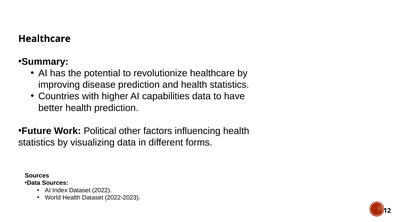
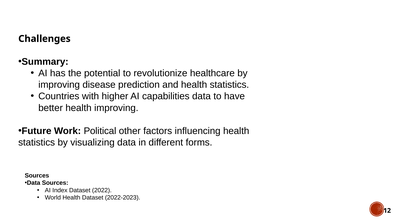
Healthcare: Healthcare -> Challenges (44, 39)
health prediction: prediction -> improving (116, 108)
